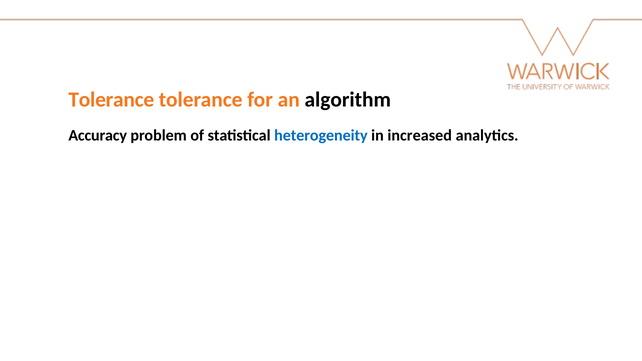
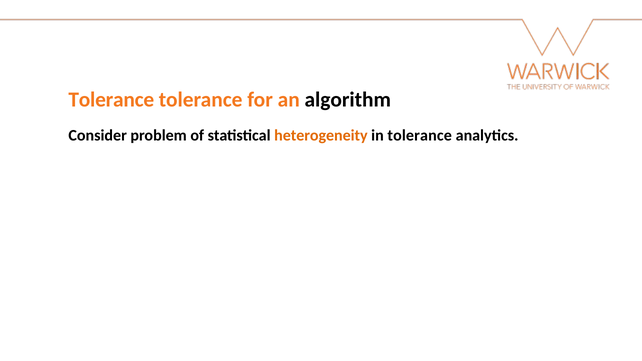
Accuracy: Accuracy -> Consider (98, 136)
heterogeneity colour: blue -> orange (321, 136)
in increased: increased -> tolerance (420, 136)
